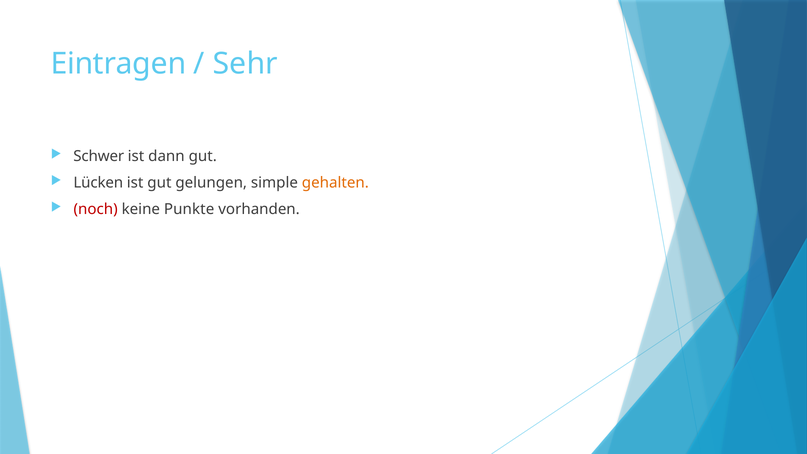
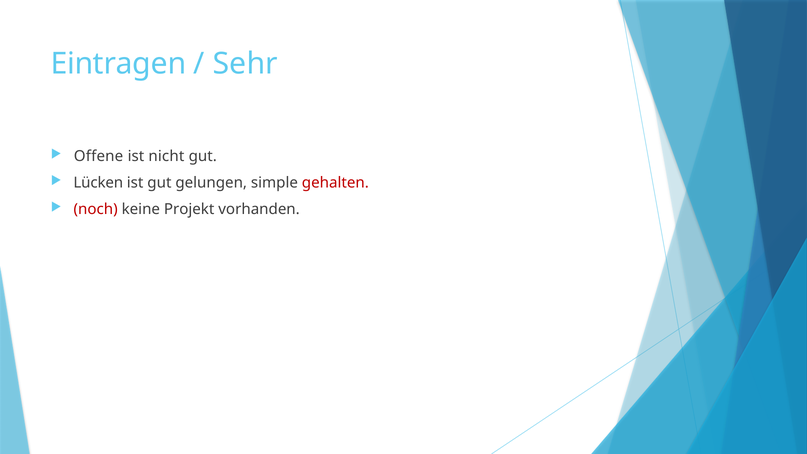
Schwer: Schwer -> Offene (99, 156)
dann: dann -> nicht (166, 156)
gehalten colour: orange -> red (335, 183)
Punkte: Punkte -> Projekt (189, 209)
